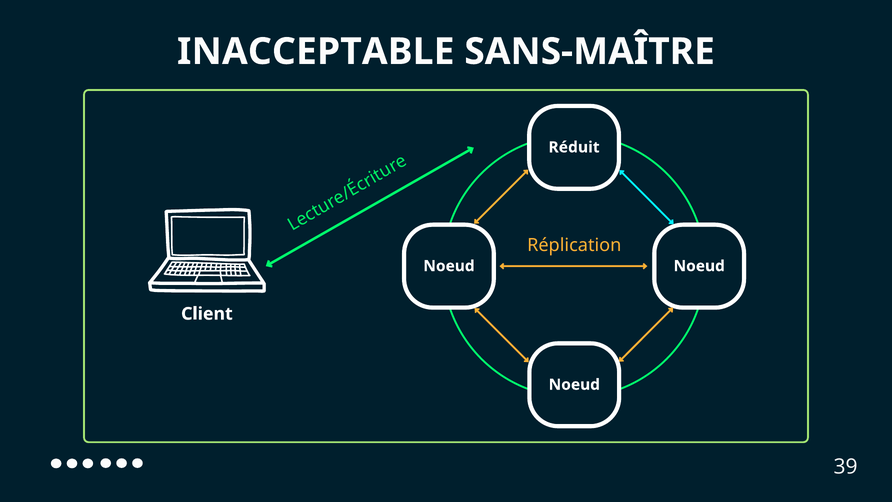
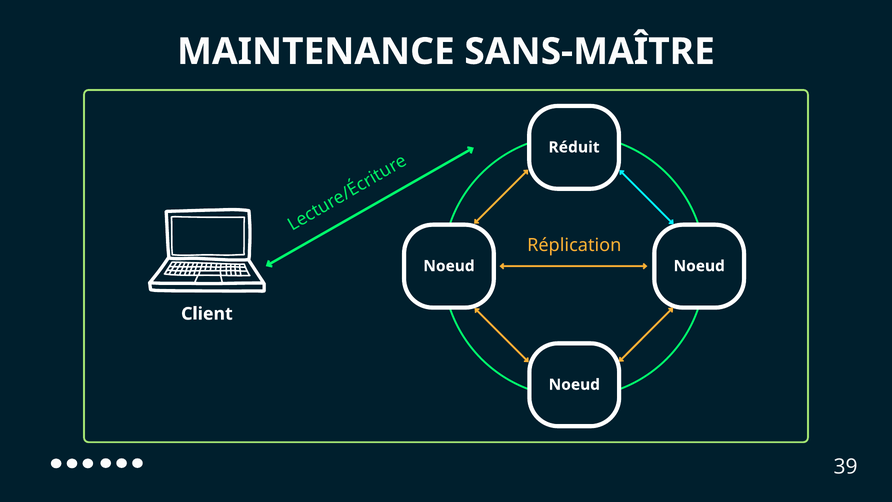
INACCEPTABLE: INACCEPTABLE -> MAINTENANCE (316, 52)
